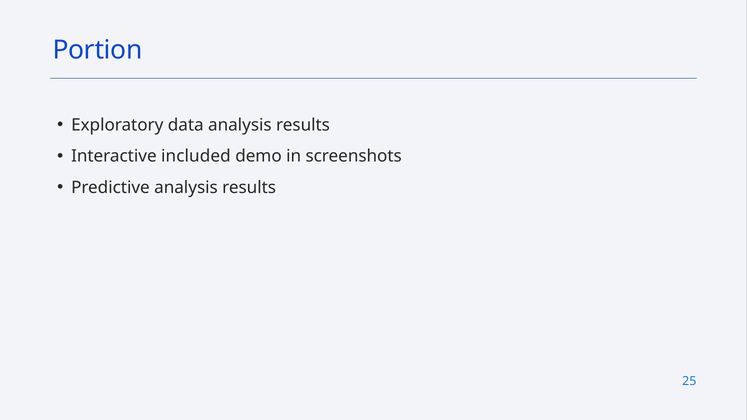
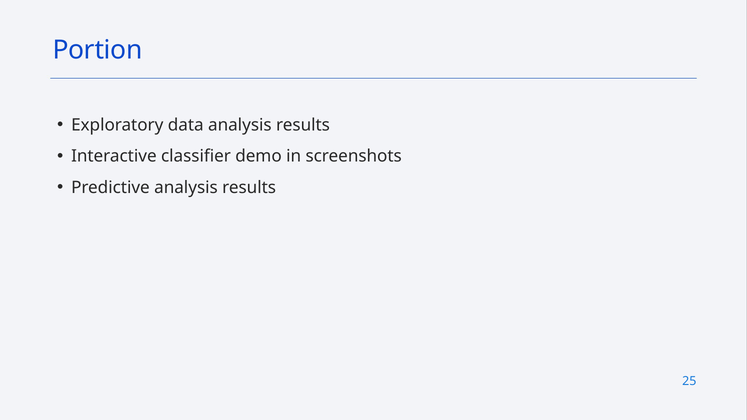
included: included -> classifier (196, 156)
